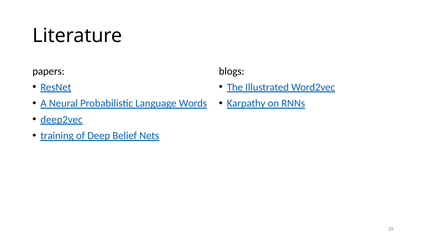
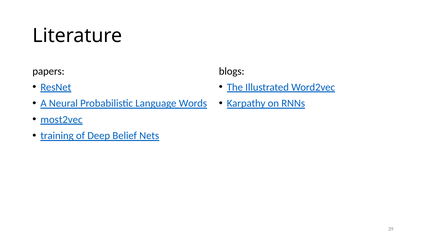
deep2vec: deep2vec -> most2vec (62, 119)
